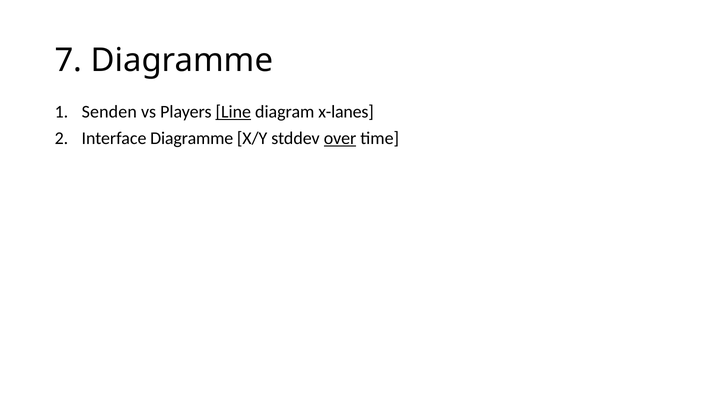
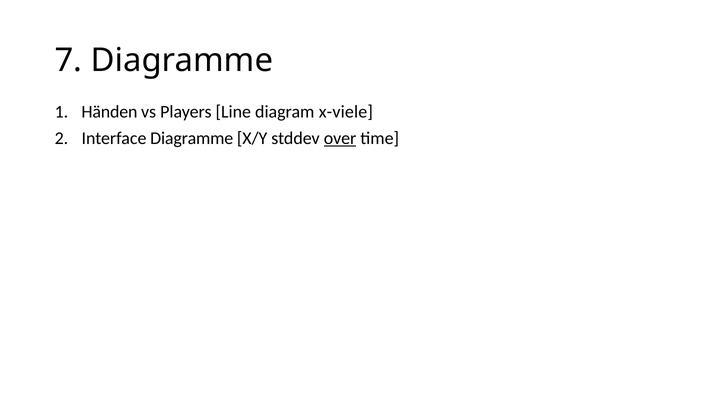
Senden: Senden -> Händen (109, 112)
Line underline: present -> none (233, 112)
x-lanes: x-lanes -> x-viele (346, 112)
